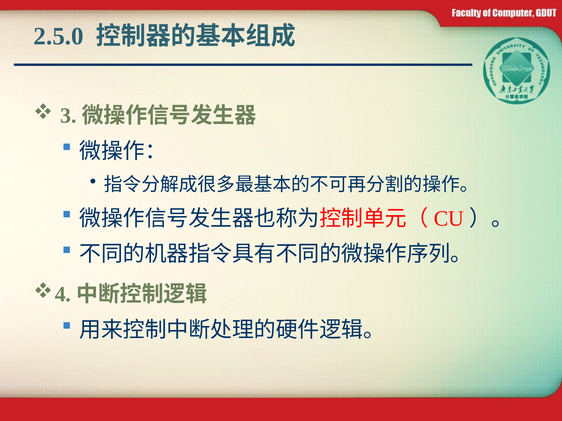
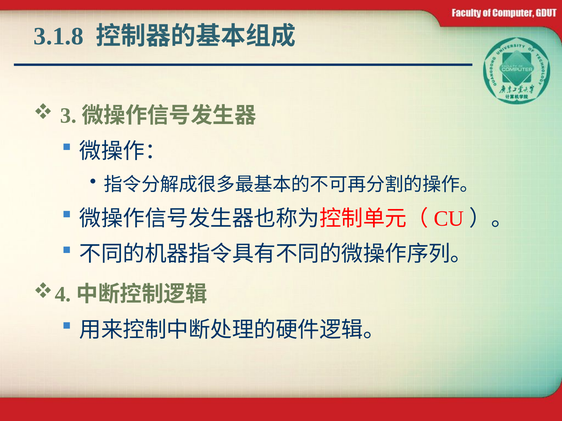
2.5.0: 2.5.0 -> 3.1.8 (59, 36)
